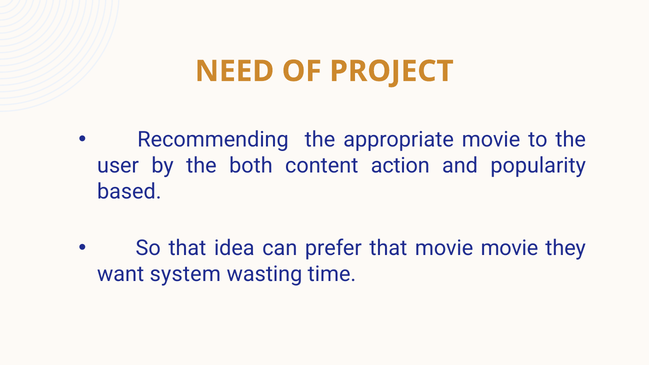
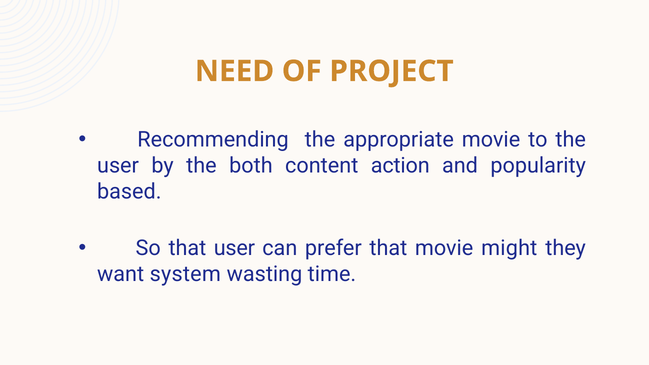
that idea: idea -> user (234, 248)
movie movie: movie -> might (509, 248)
